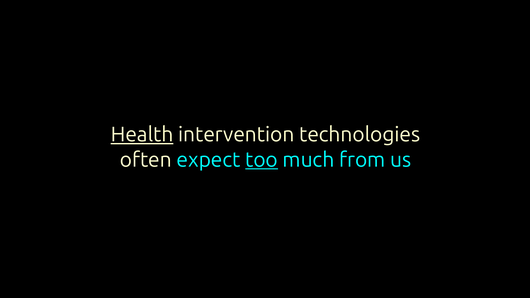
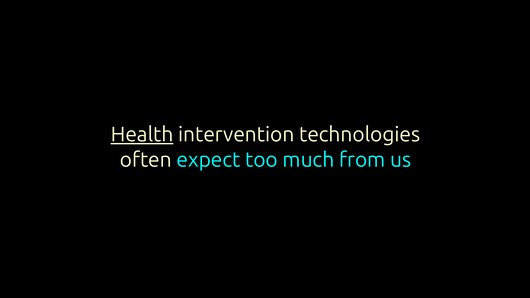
too underline: present -> none (262, 160)
